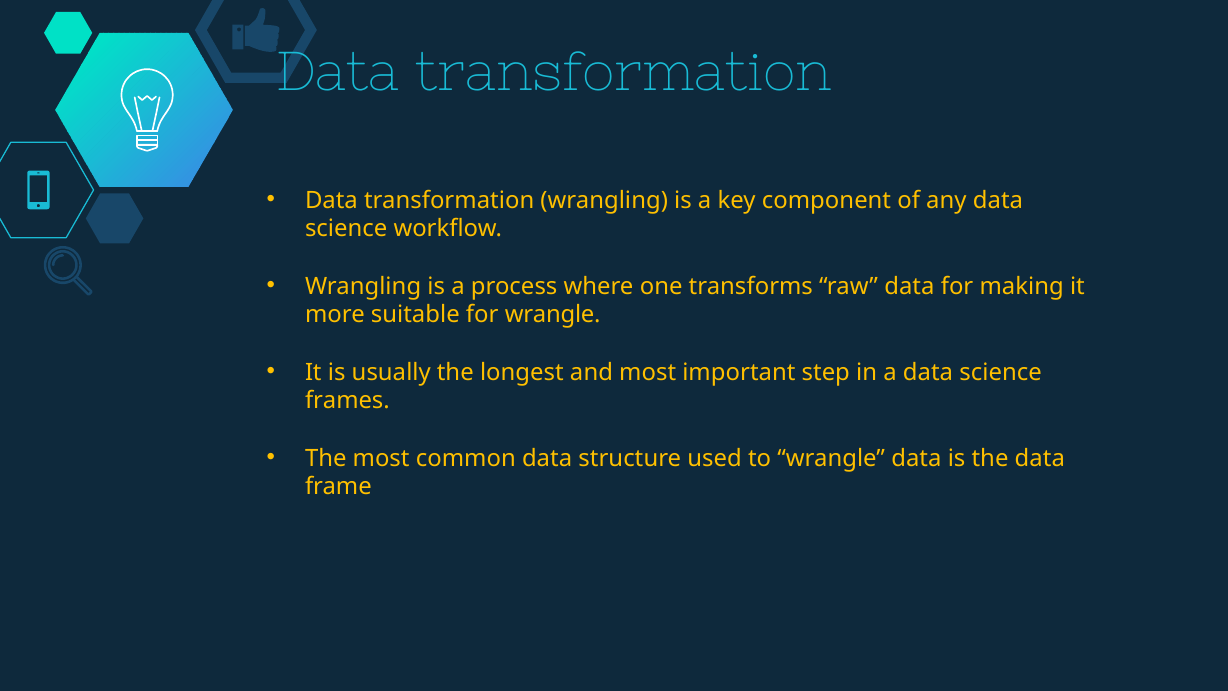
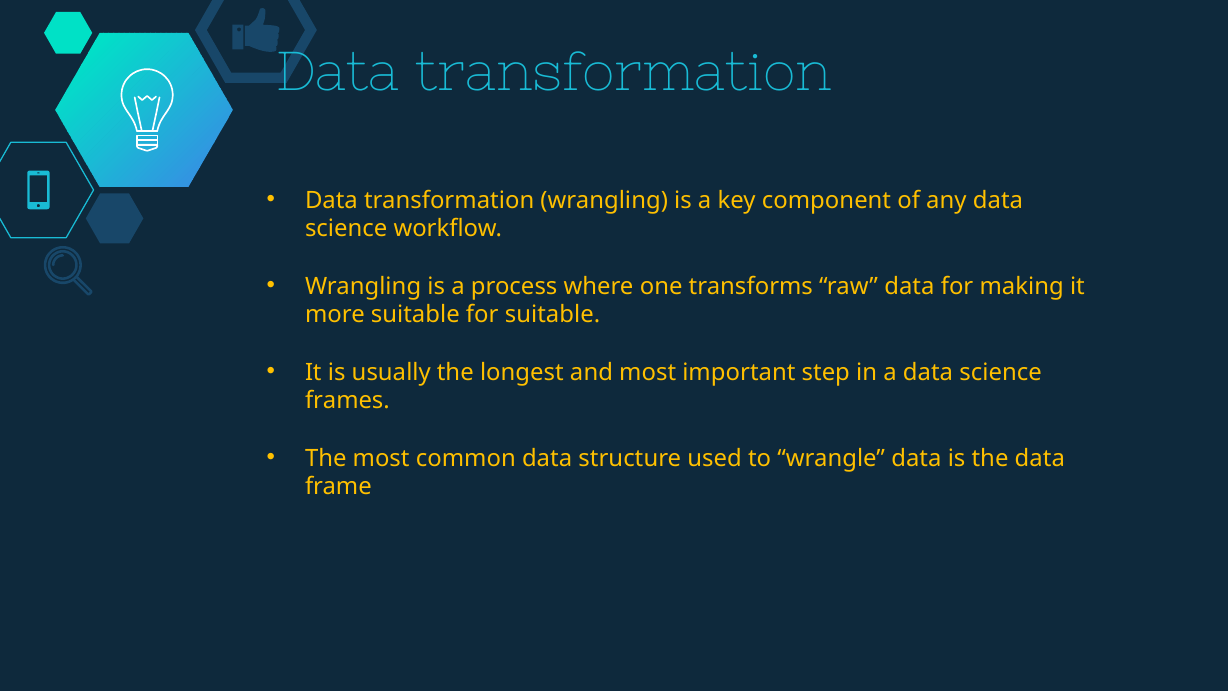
for wrangle: wrangle -> suitable (553, 315)
